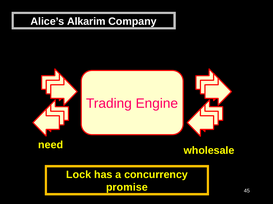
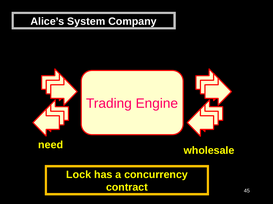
Alkarim: Alkarim -> System (86, 21)
promise: promise -> contract (127, 188)
